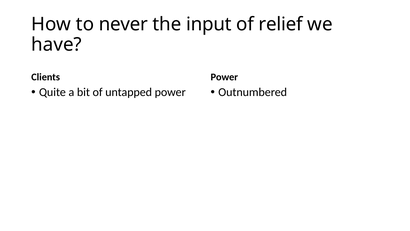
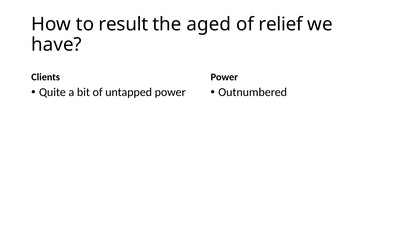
never: never -> result (123, 24)
input: input -> aged (209, 24)
